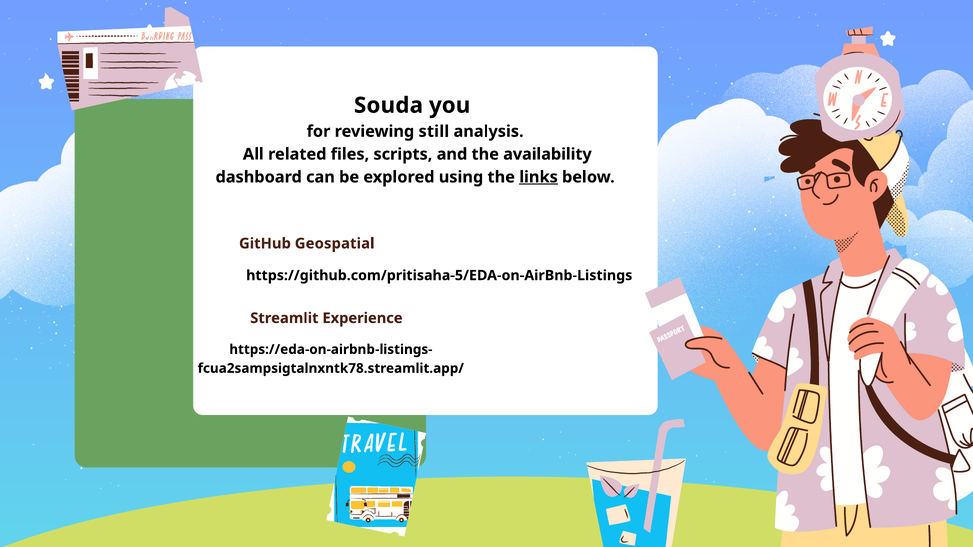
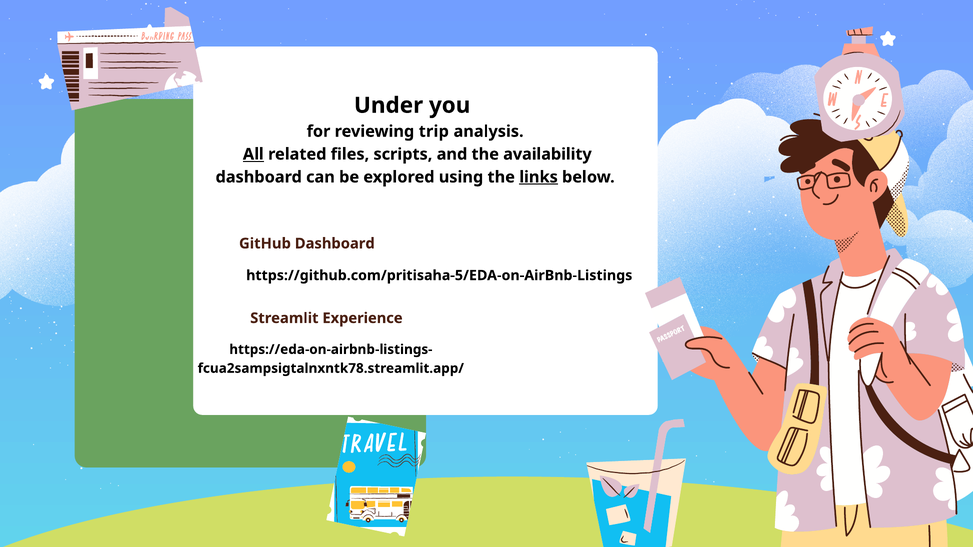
Souda: Souda -> Under (389, 105)
still: still -> trip (434, 131)
All underline: none -> present (253, 154)
GitHub Geospatial: Geospatial -> Dashboard (335, 244)
